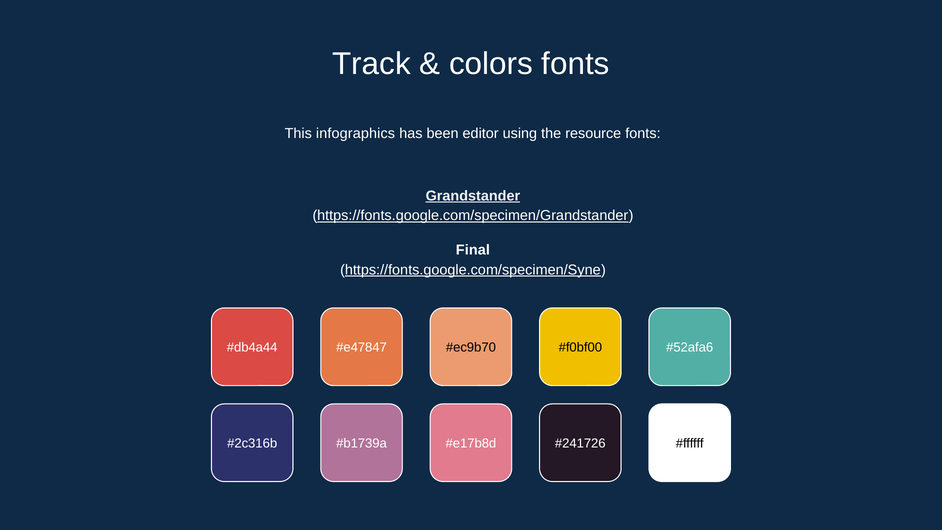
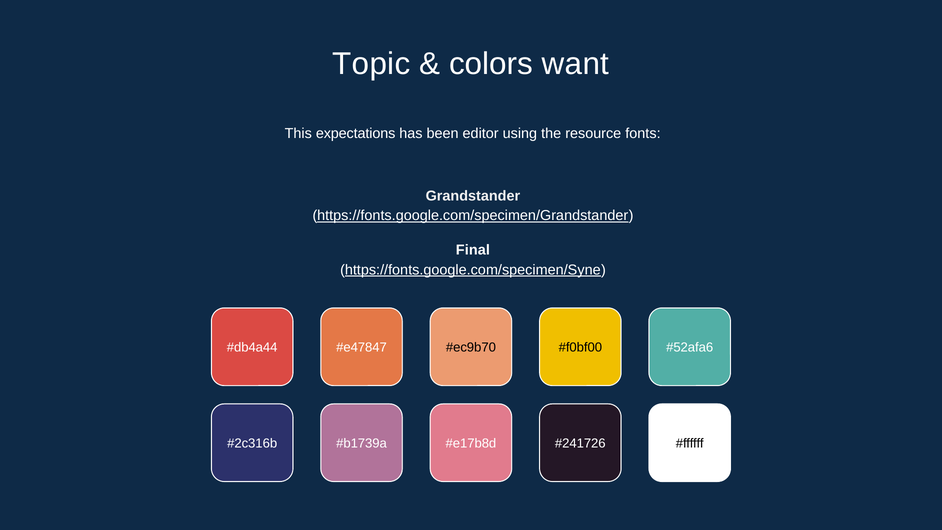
Track: Track -> Topic (371, 64)
colors fonts: fonts -> want (575, 64)
infographics: infographics -> expectations (356, 134)
Grandstander underline: present -> none (473, 196)
